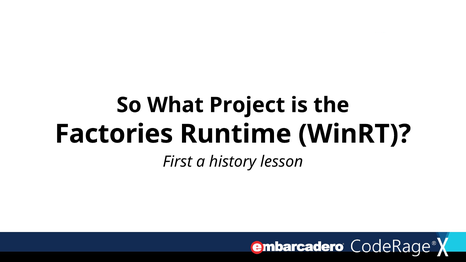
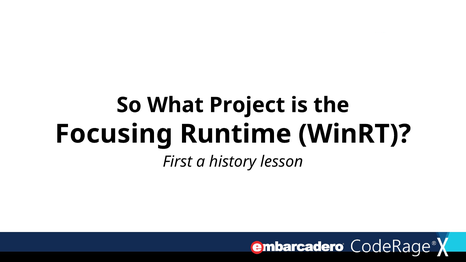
Factories: Factories -> Focusing (114, 134)
